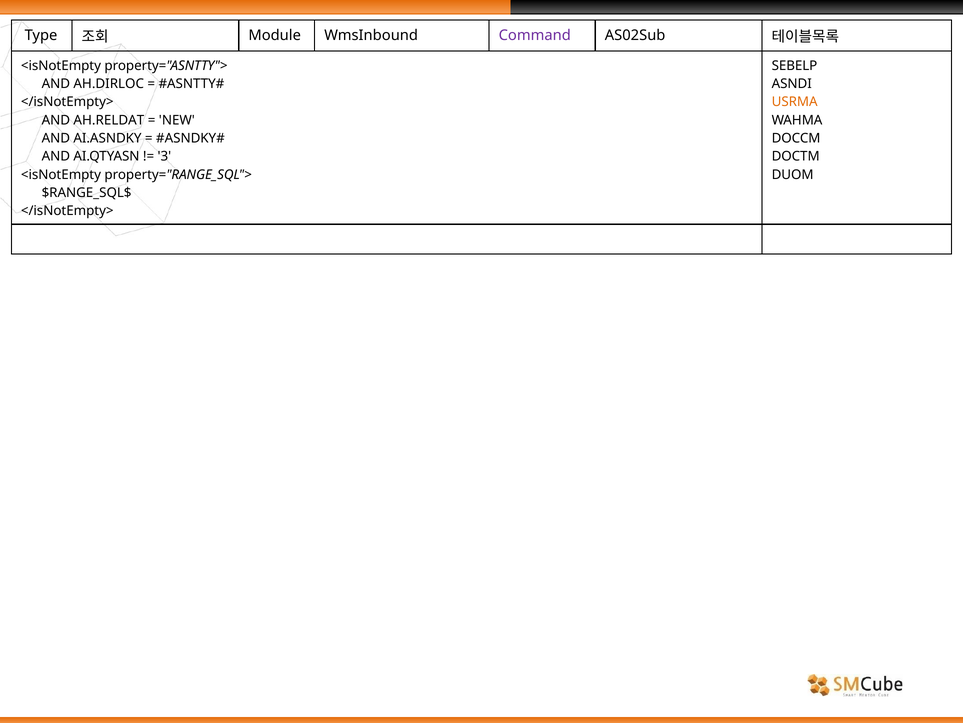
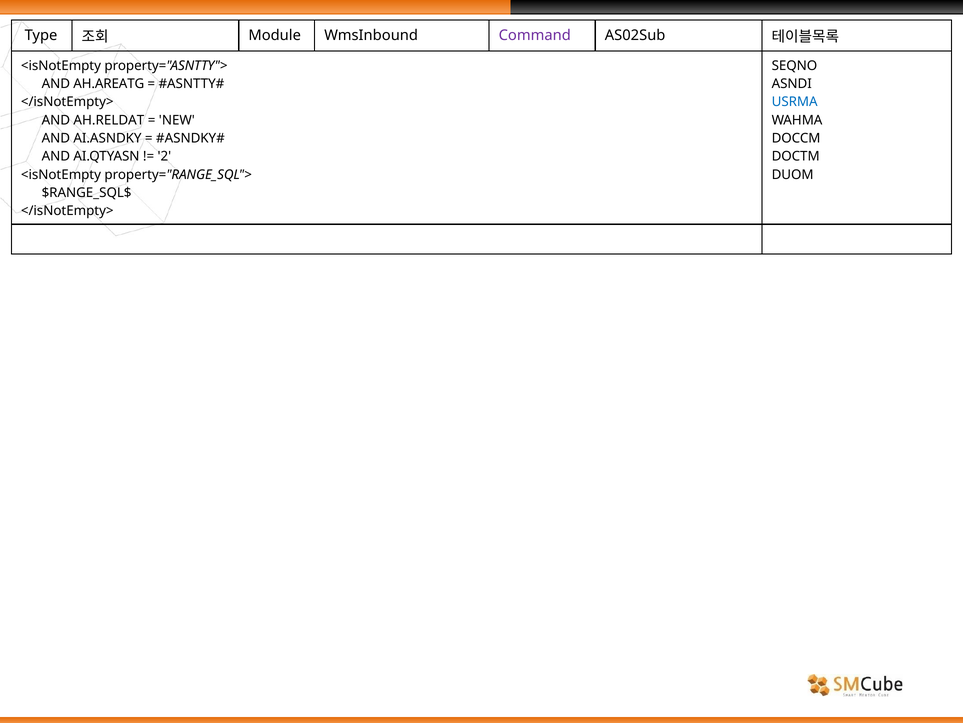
SEBELP: SEBELP -> SEQNO (794, 66)
AH.DIRLOC: AH.DIRLOC -> AH.AREATG (109, 84)
USRMA colour: orange -> blue (795, 102)
3: 3 -> 2 (164, 156)
